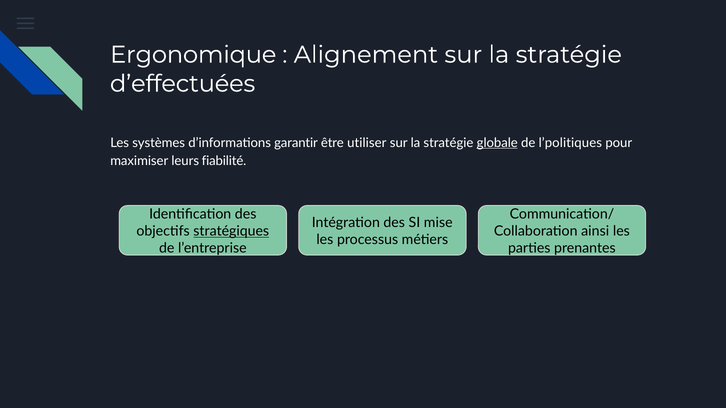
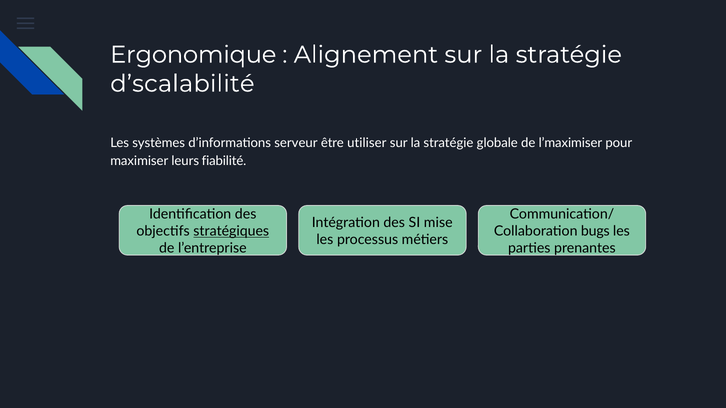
d’effectuées: d’effectuées -> d’scalabilité (182, 84)
garantir: garantir -> serveur (296, 143)
globale underline: present -> none (497, 143)
l’politiques: l’politiques -> l’maximiser (570, 143)
ainsi: ainsi -> bugs (595, 231)
